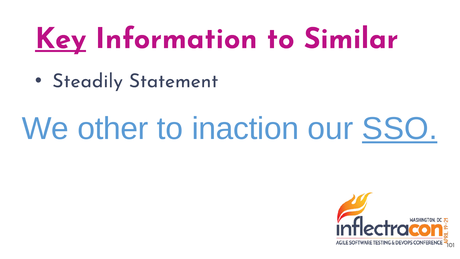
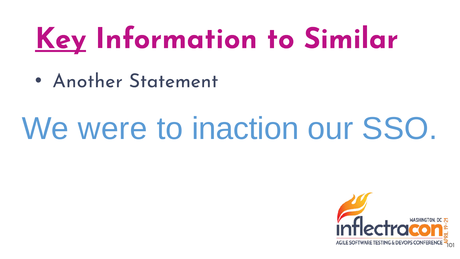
Steadily: Steadily -> Another (88, 81)
other: other -> were (113, 129)
SSO underline: present -> none (400, 129)
